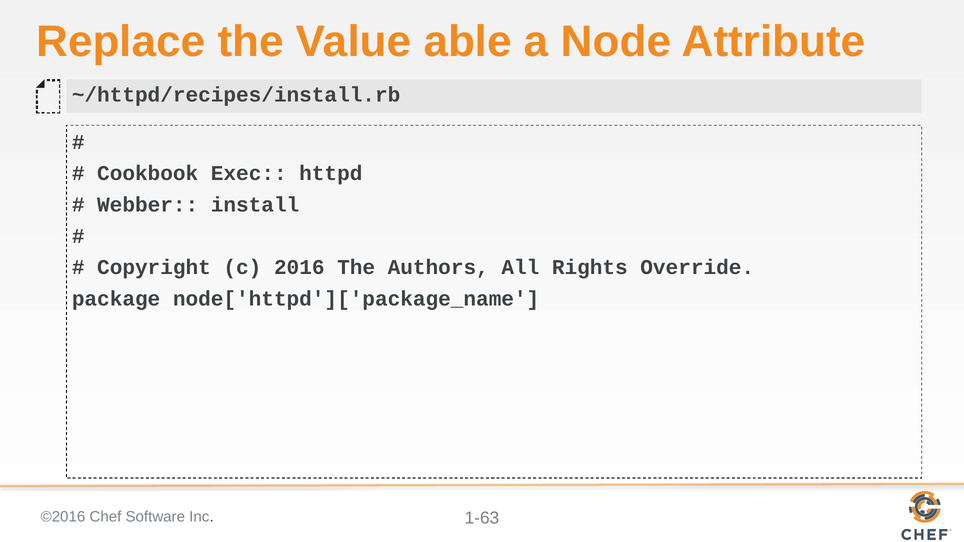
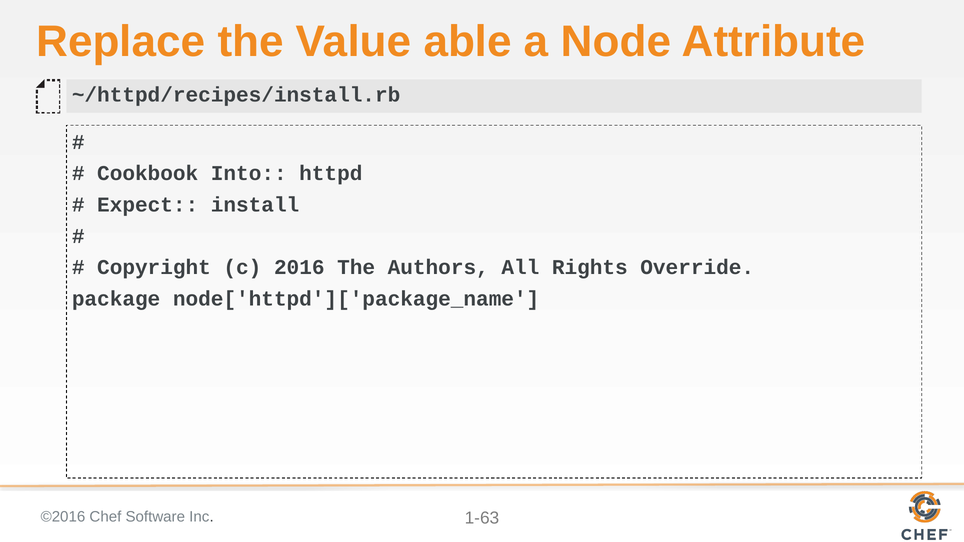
Exec: Exec -> Into (249, 174)
Webber: Webber -> Expect (148, 205)
